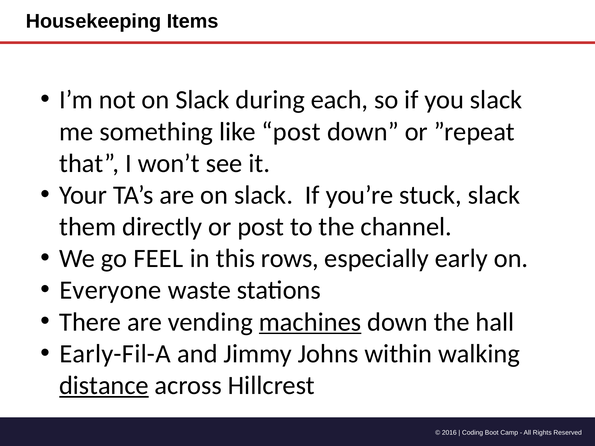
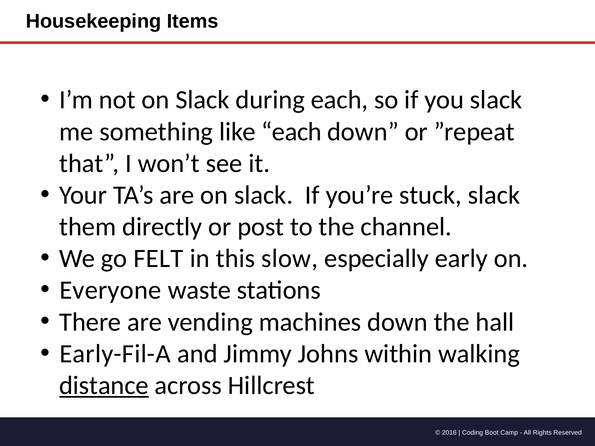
like post: post -> each (291, 132)
FEEL: FEEL -> FELT (158, 259)
rows: rows -> slow (290, 259)
machines underline: present -> none (310, 322)
